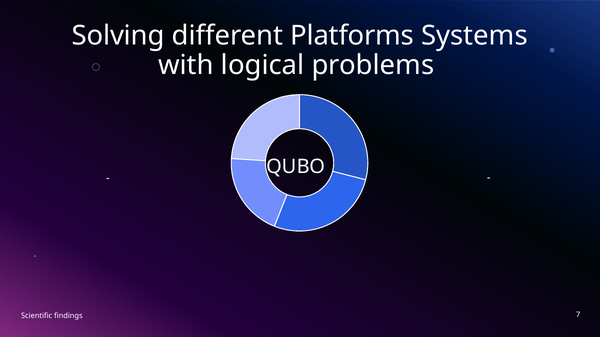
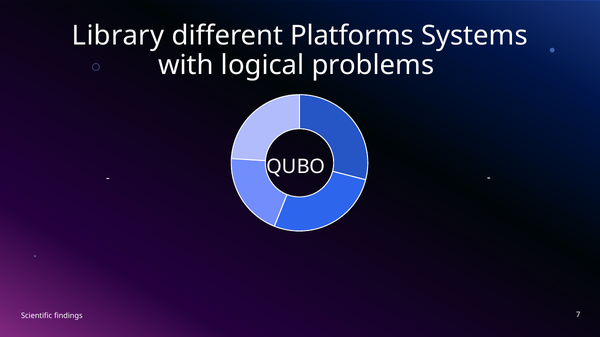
Solving: Solving -> Library (118, 36)
